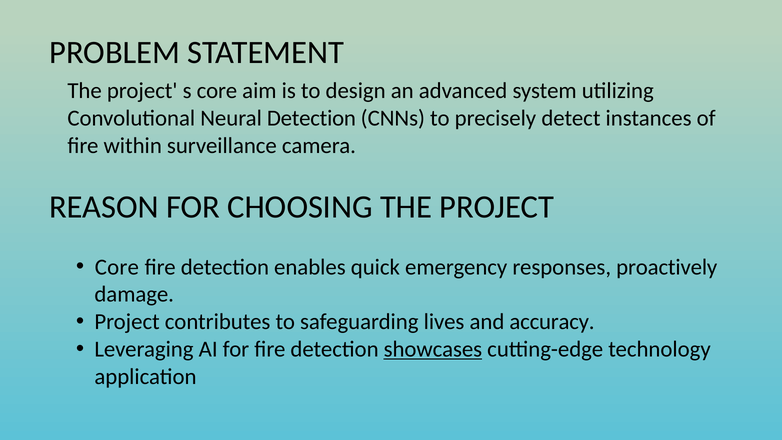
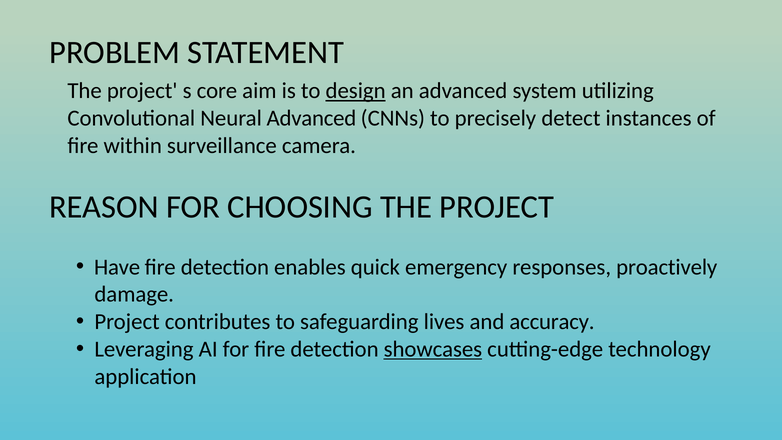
design underline: none -> present (356, 91)
Neural Detection: Detection -> Advanced (311, 118)
Core: Core -> Have (117, 267)
